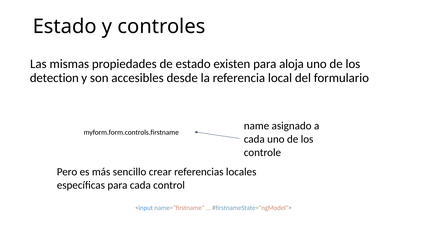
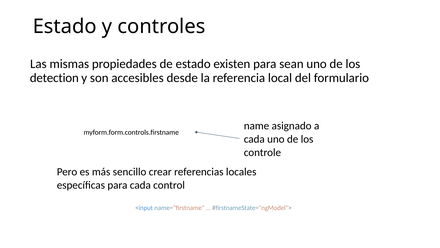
aloja: aloja -> sean (291, 64)
